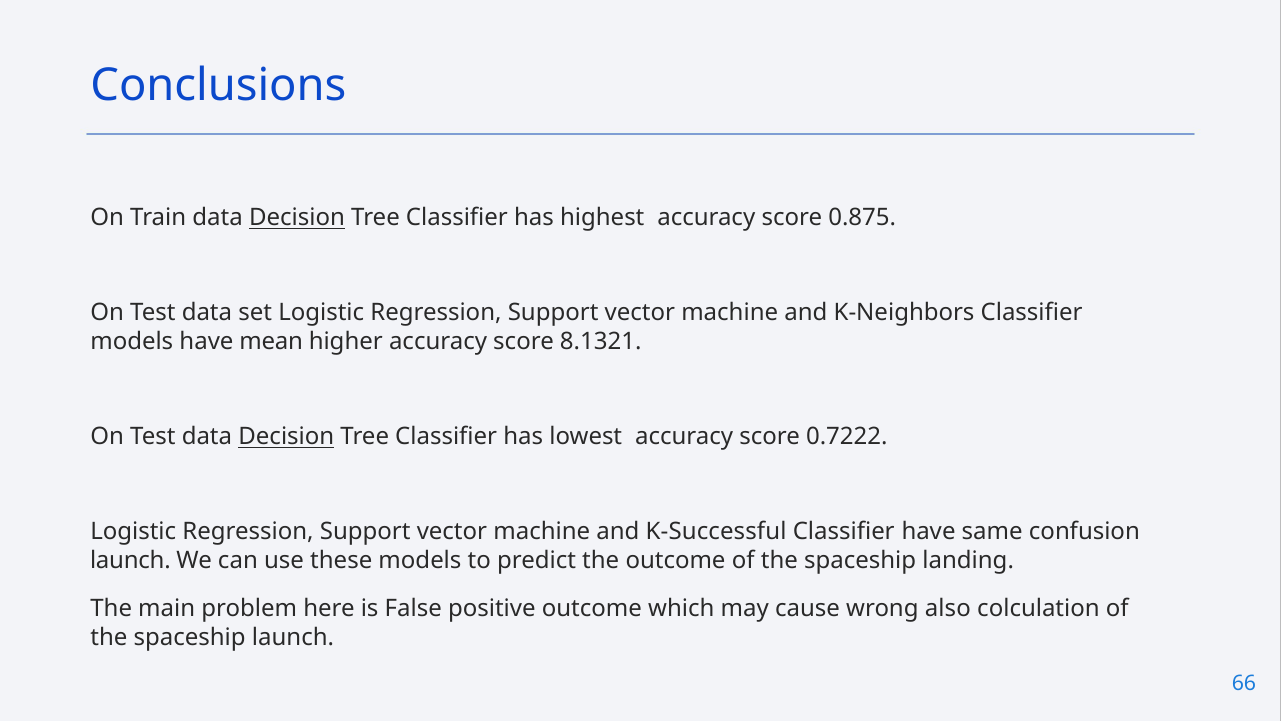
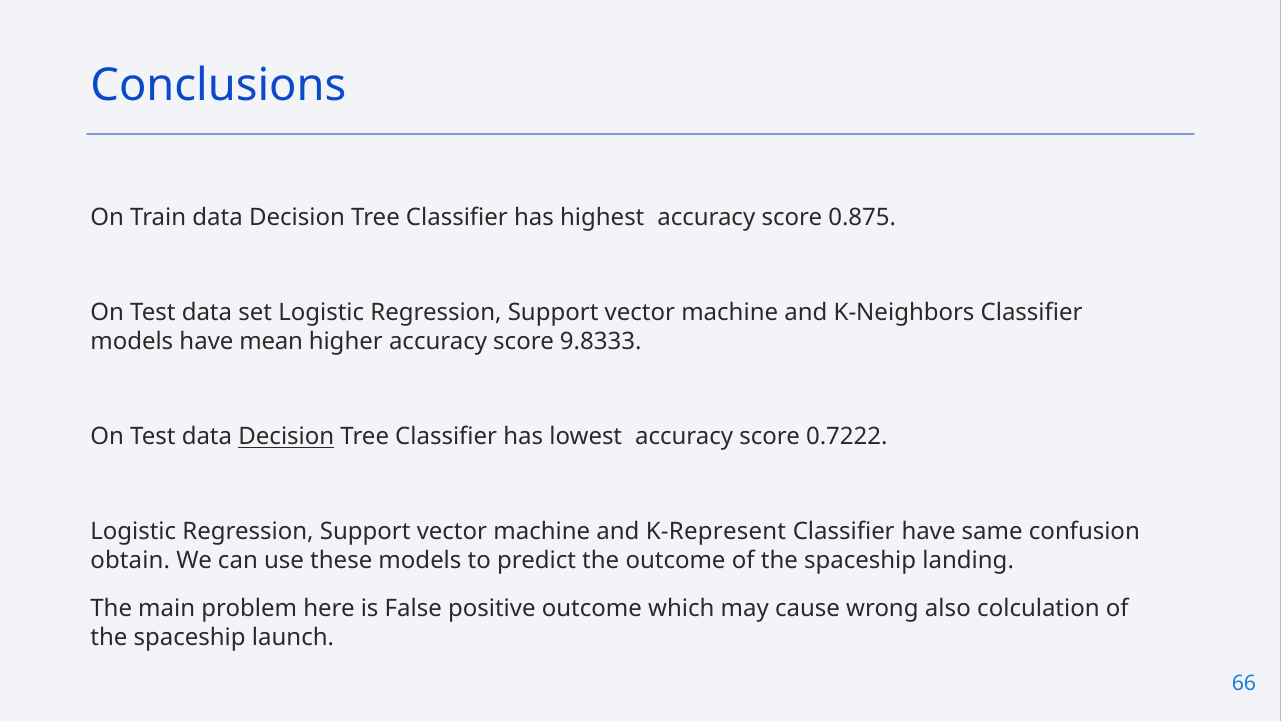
Decision underline: present -> none (297, 218)
8.1321: 8.1321 -> 9.8333 (601, 342)
K-Successful: K-Successful -> K-Represent (716, 532)
launch: launch -> obtain (130, 561)
